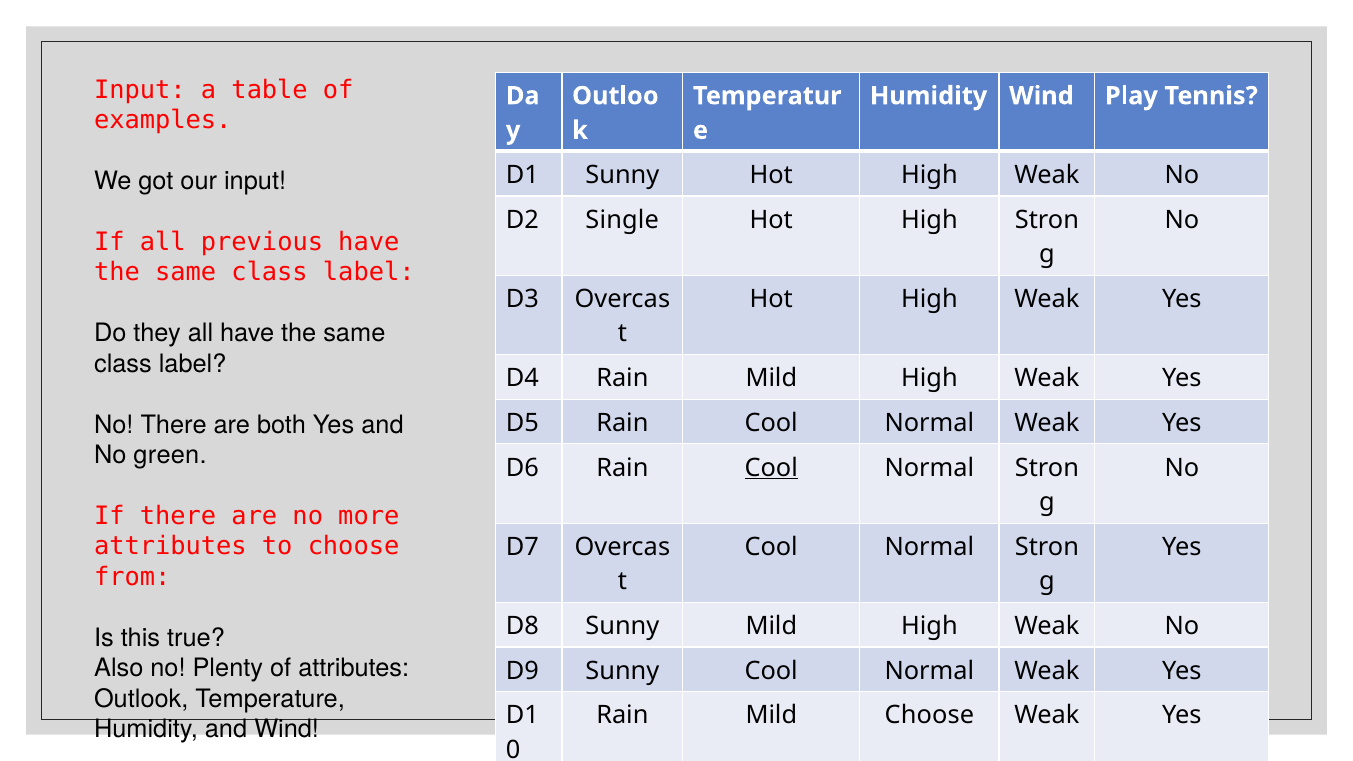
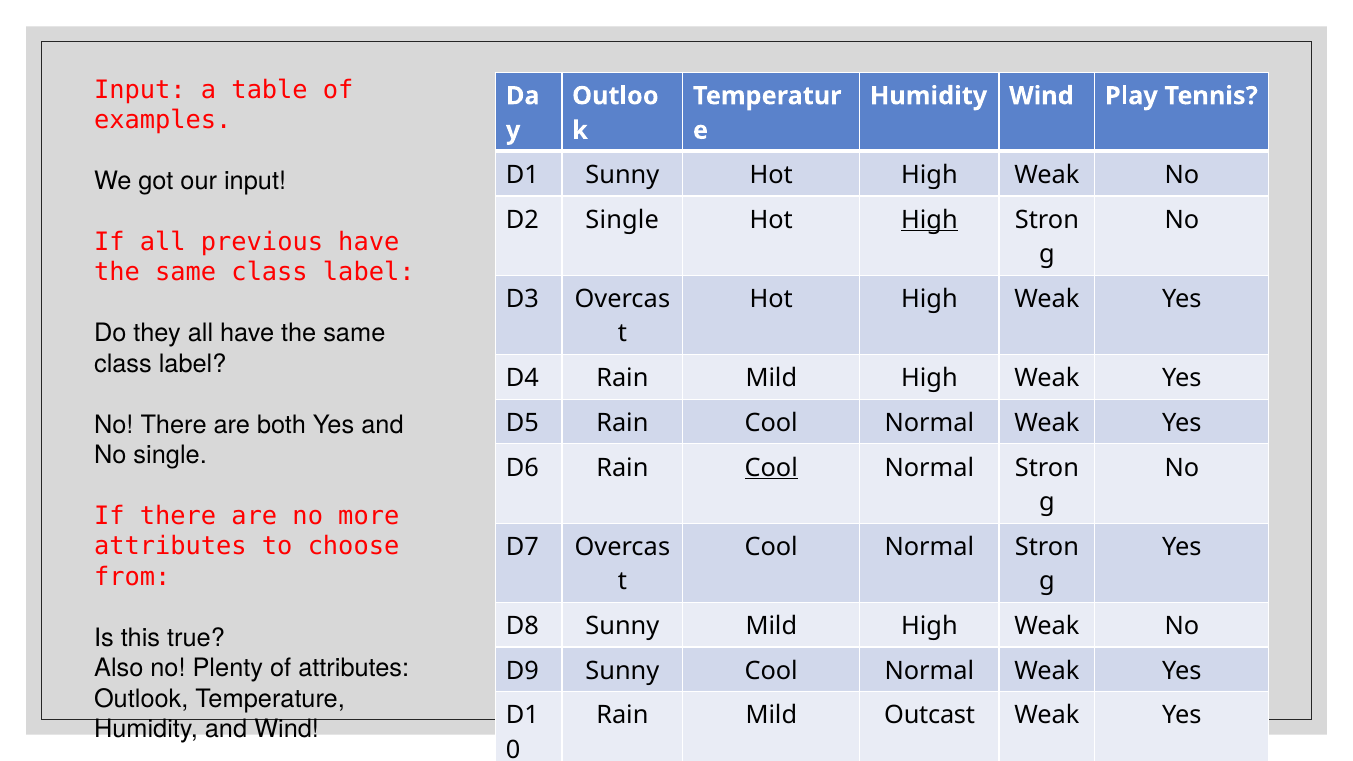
High underline: none -> present (929, 220)
No green: green -> single (170, 455)
Mild Choose: Choose -> Outcast (930, 716)
